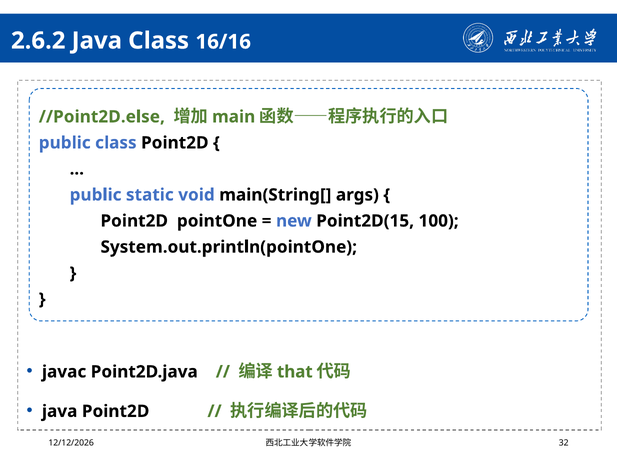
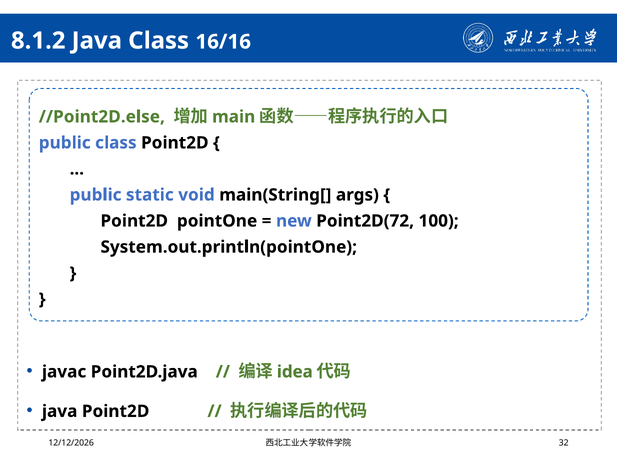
2.6.2: 2.6.2 -> 8.1.2 (38, 41)
Point2D(15: Point2D(15 -> Point2D(72 (365, 221)
that: that -> idea (295, 372)
